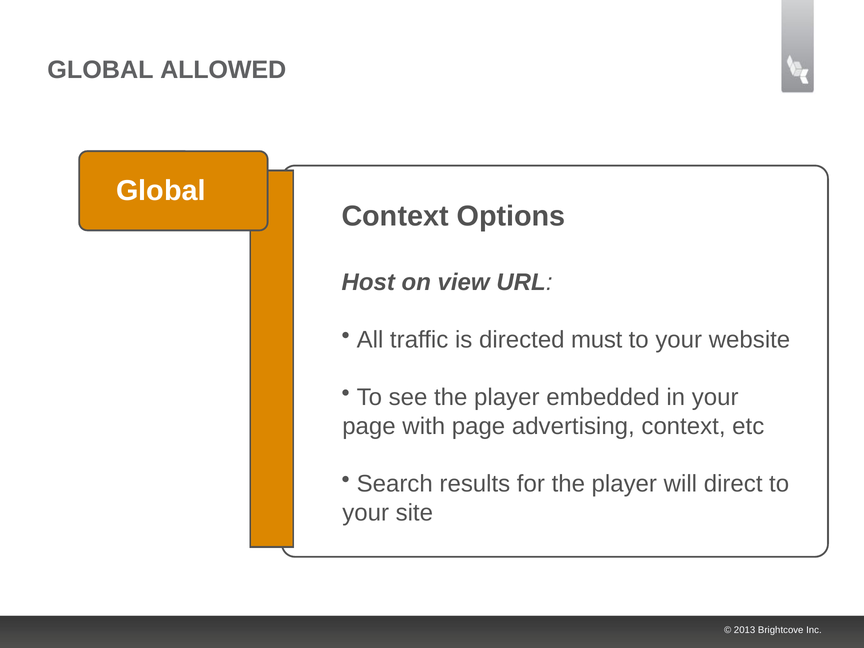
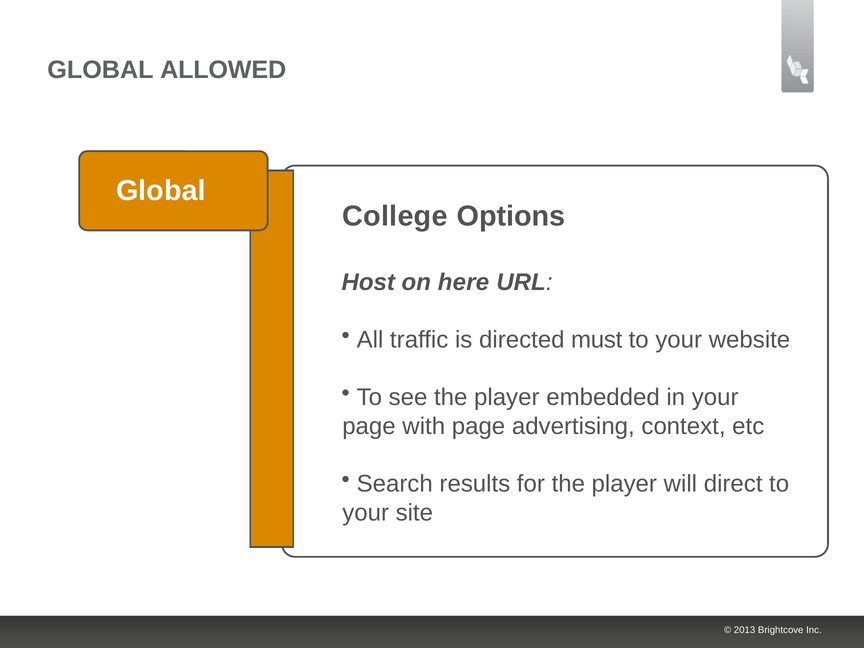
Context: Context -> College (395, 216)
view: view -> here (463, 282)
